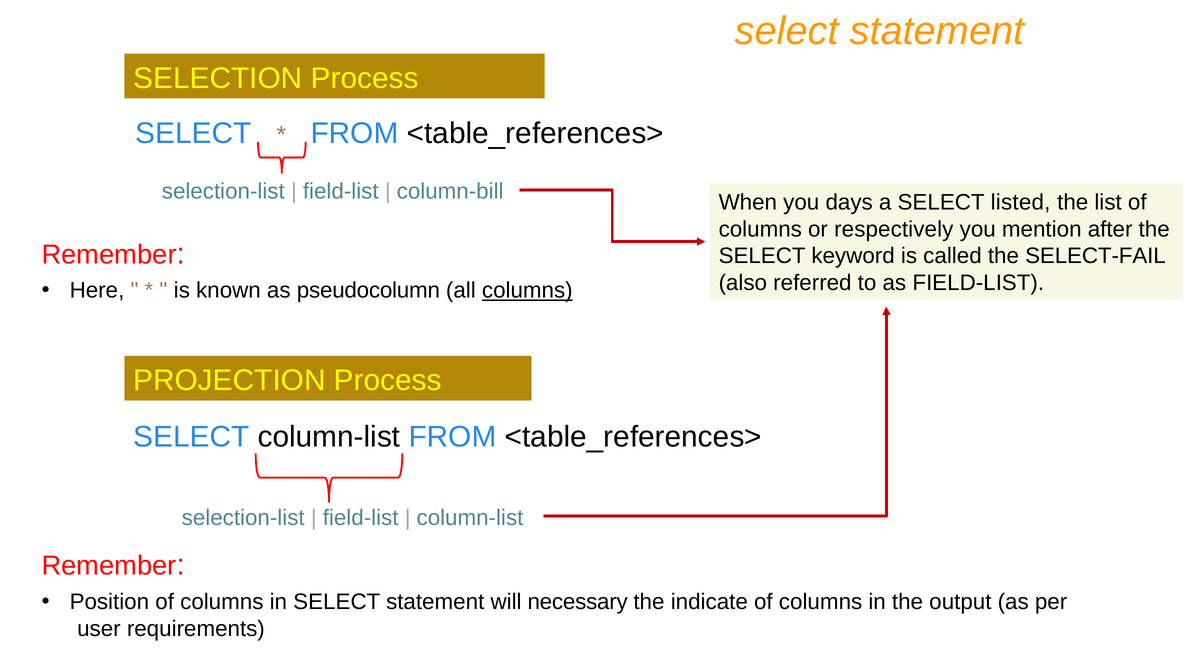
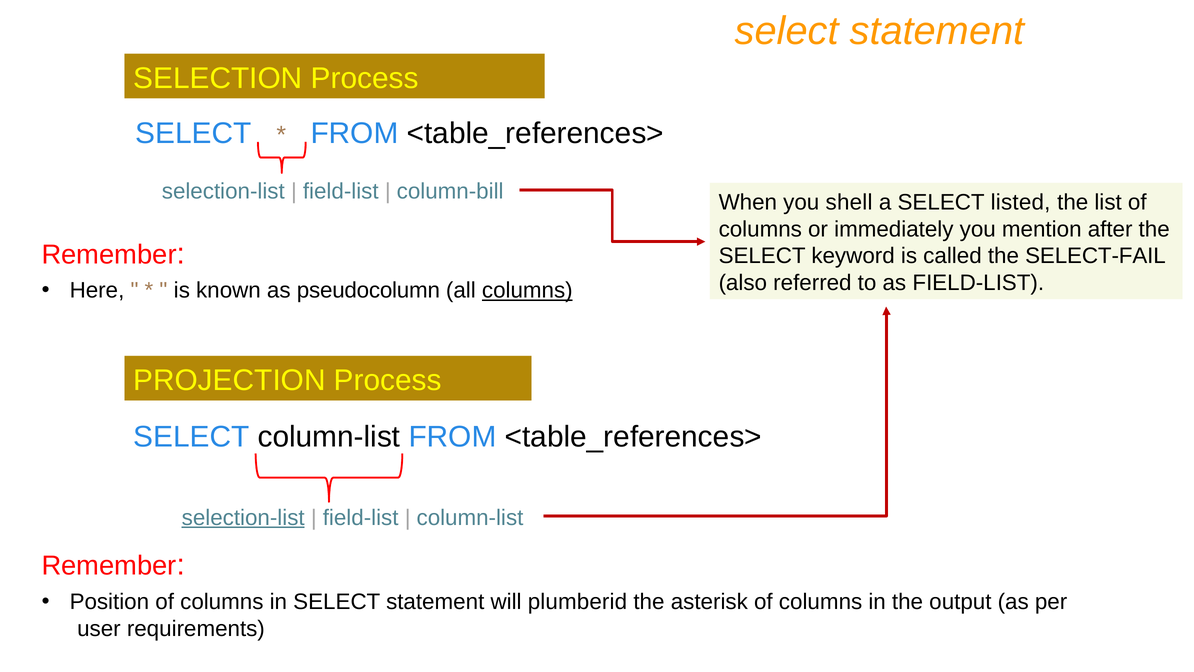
days: days -> shell (849, 202)
respectively: respectively -> immediately (894, 229)
selection-list underline: none -> present (243, 517)
necessary: necessary -> plumberid (577, 602)
indicate: indicate -> asterisk (709, 602)
